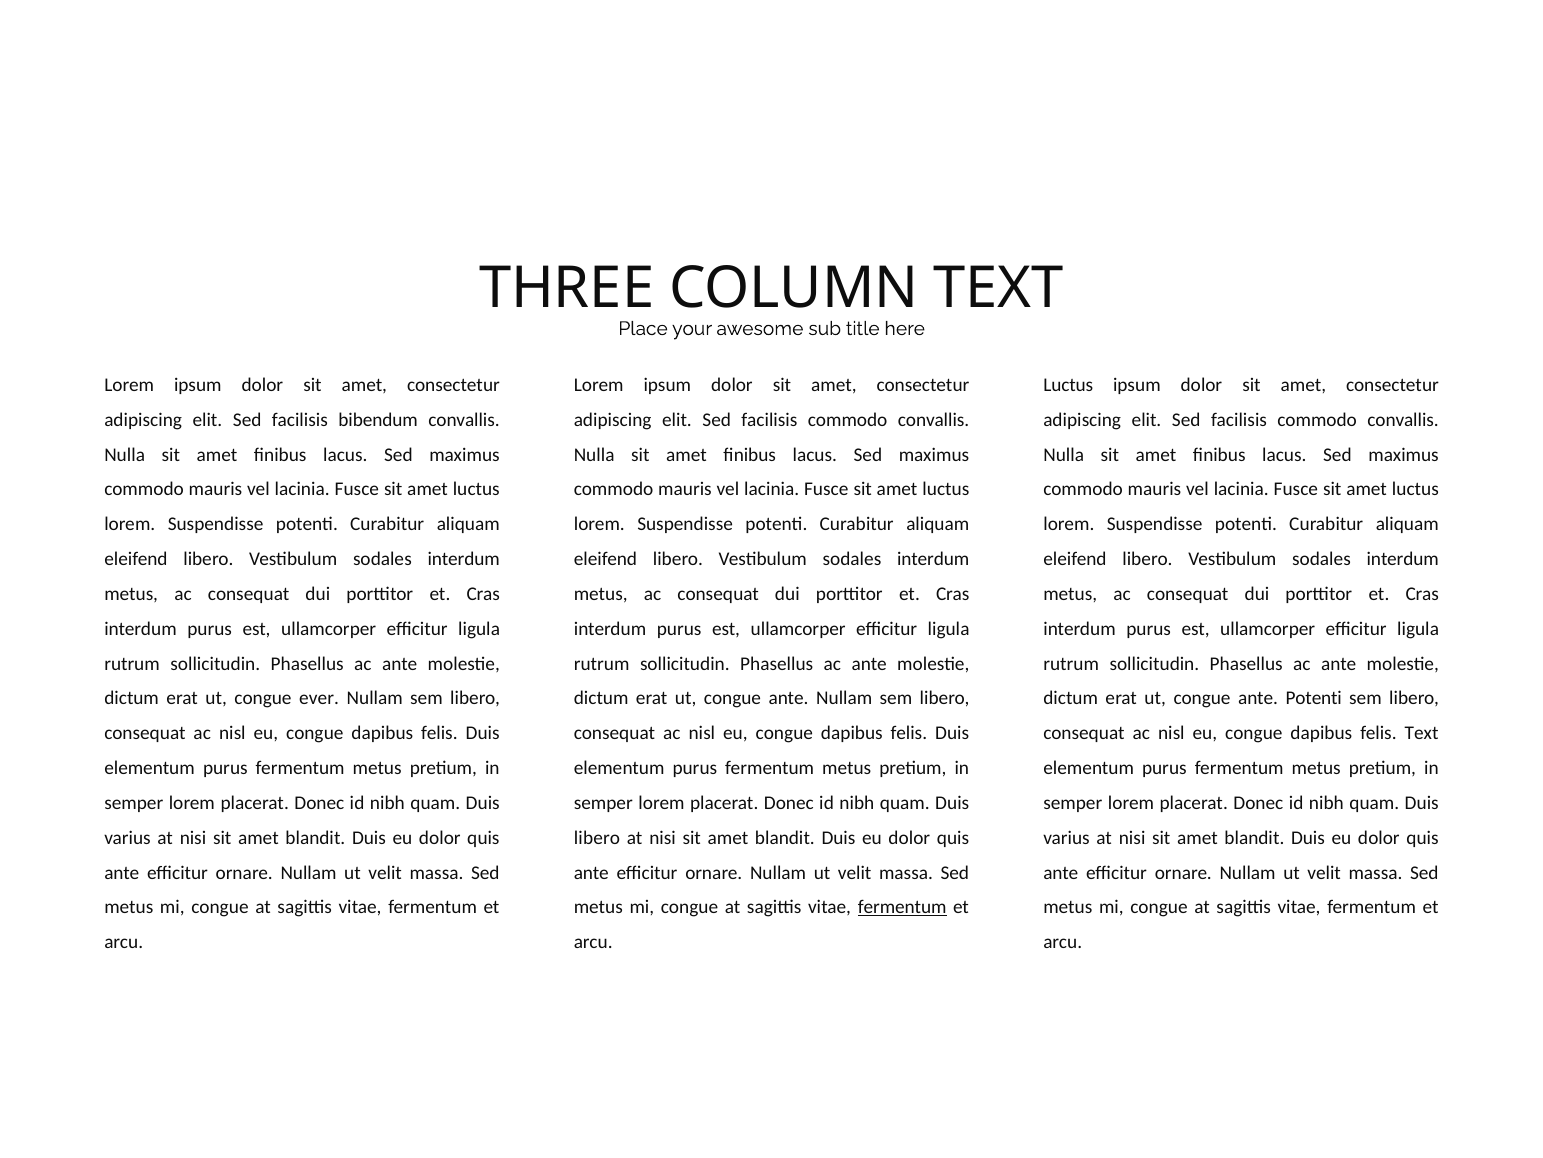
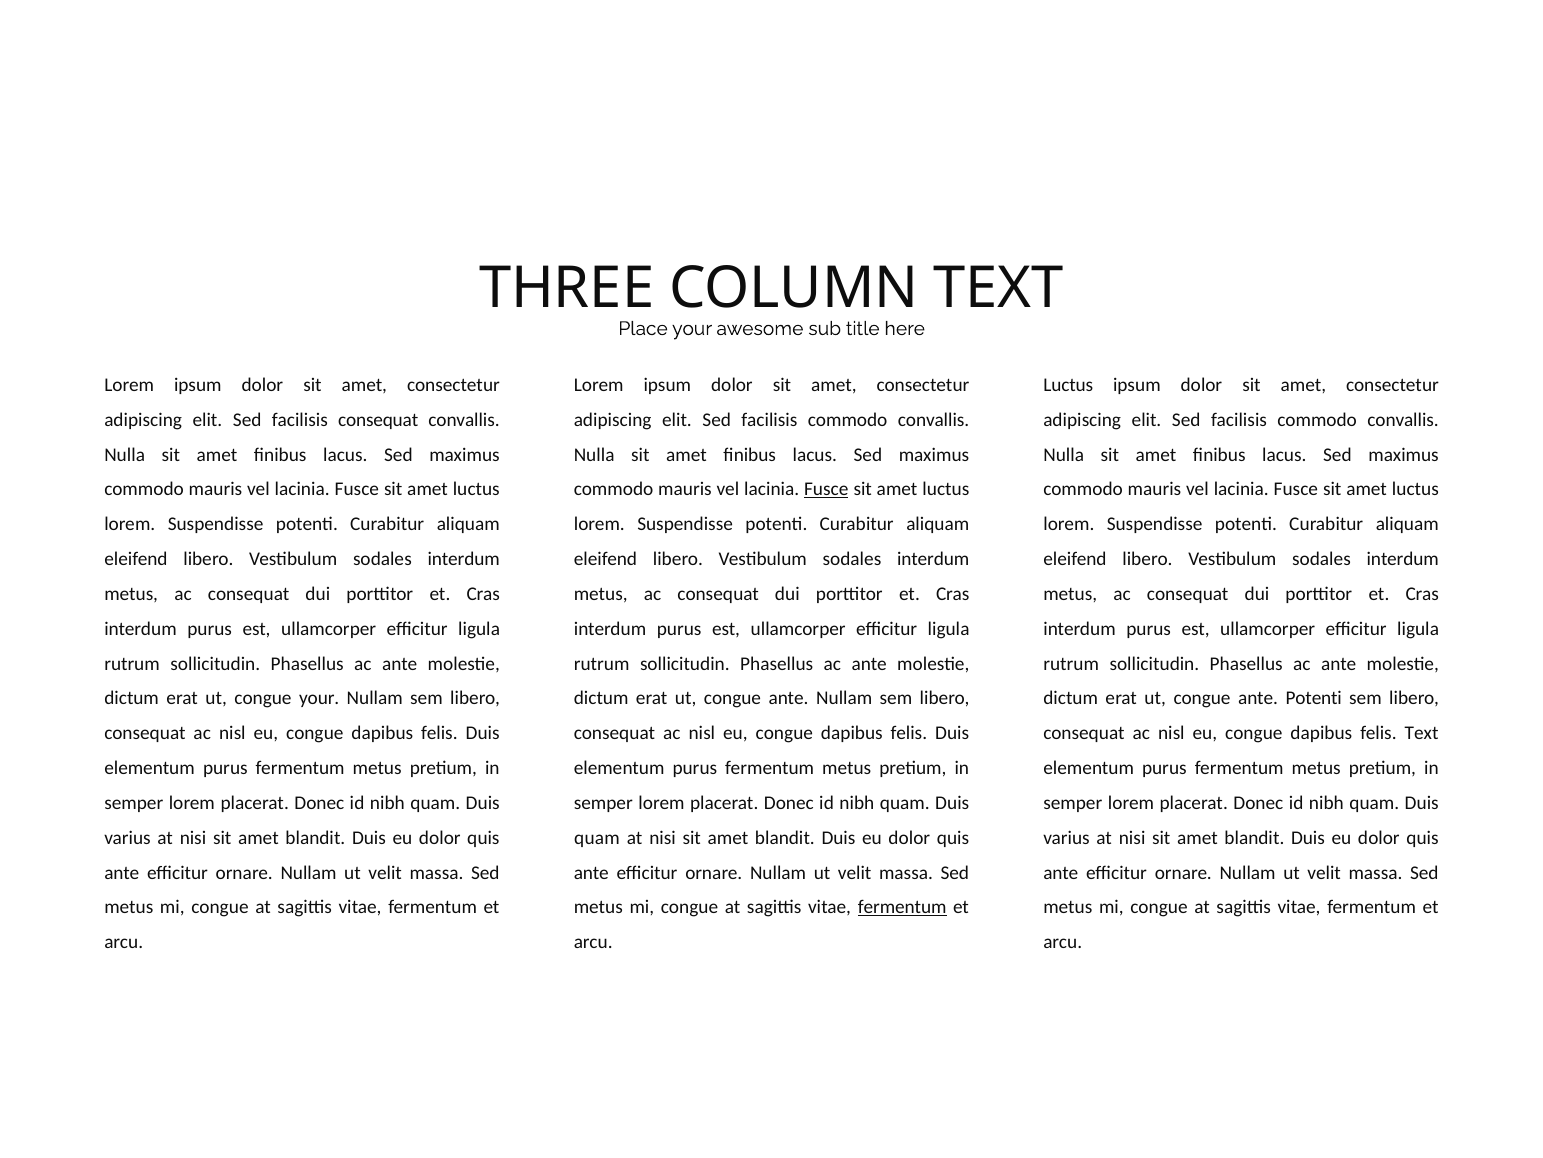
facilisis bibendum: bibendum -> consequat (378, 420)
Fusce underline: none -> present (826, 489)
congue ever: ever -> your (319, 698)
libero: libero -> quam (597, 837)
